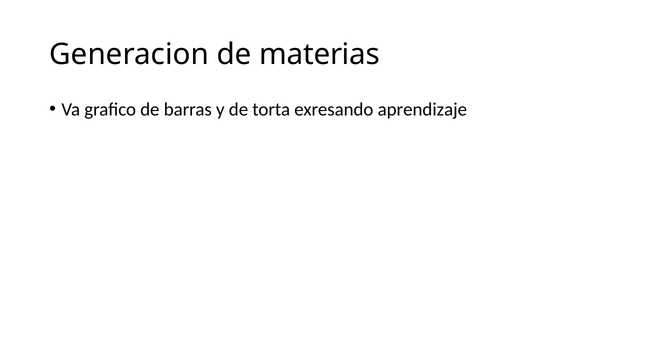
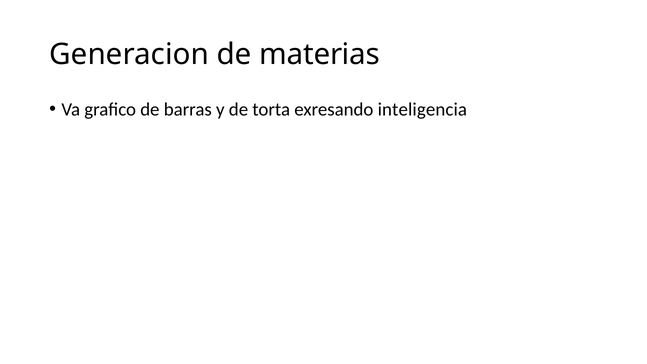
aprendizaje: aprendizaje -> inteligencia (422, 109)
